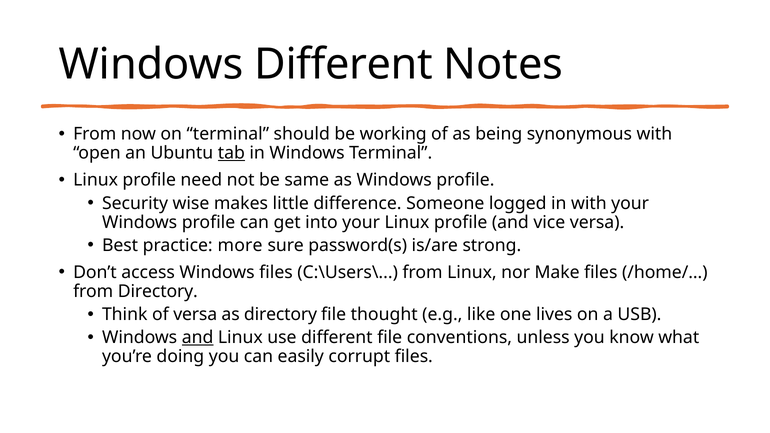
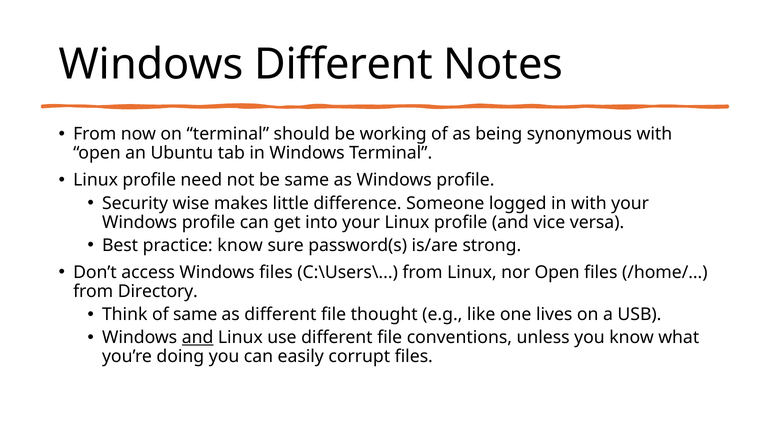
tab underline: present -> none (231, 153)
practice more: more -> know (240, 245)
nor Make: Make -> Open (557, 272)
of versa: versa -> same (195, 314)
as directory: directory -> different (280, 314)
